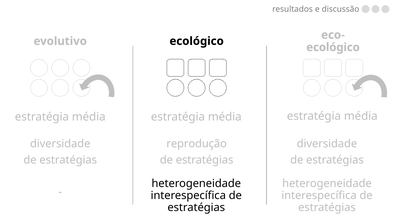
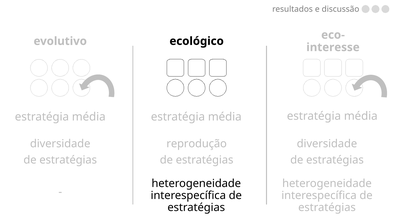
ecológico: ecológico -> interesse (333, 47)
